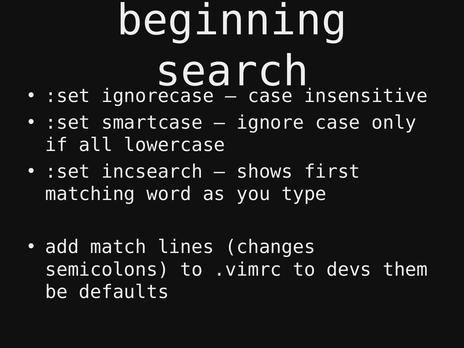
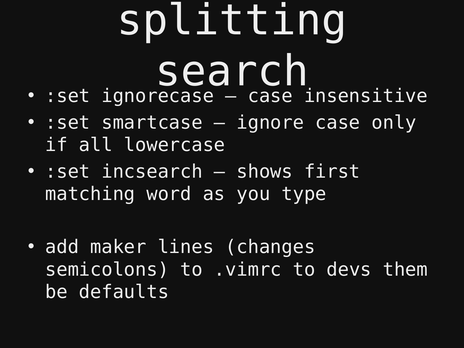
beginning: beginning -> splitting (232, 20)
match: match -> maker (118, 247)
